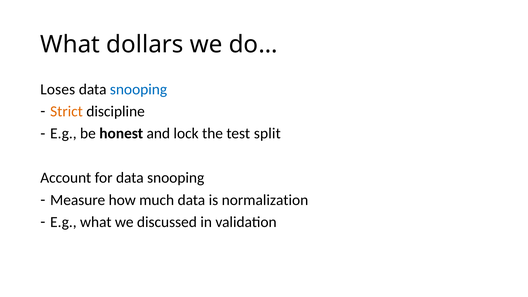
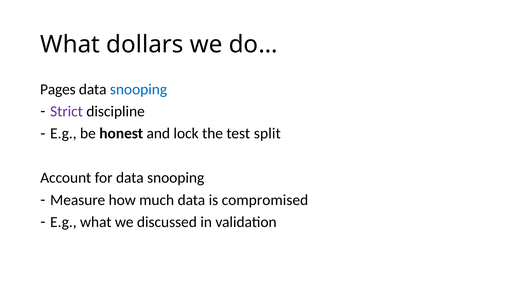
Loses: Loses -> Pages (58, 89)
Strict colour: orange -> purple (67, 111)
normalization: normalization -> compromised (265, 200)
